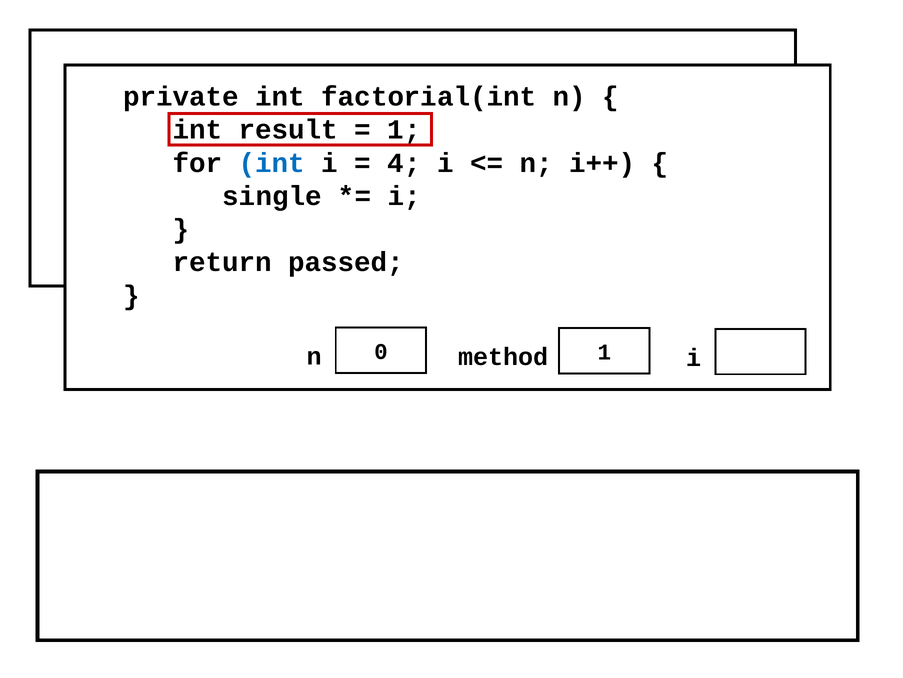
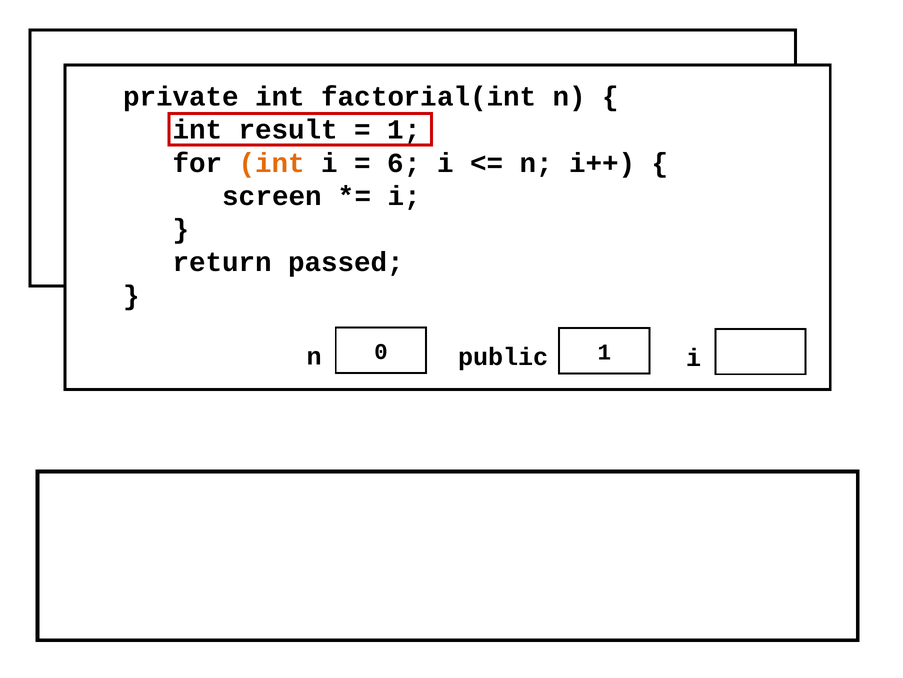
int colour: blue -> orange (272, 163)
4: 4 -> 6 (404, 163)
single: single -> screen (272, 196)
method: method -> public (503, 357)
